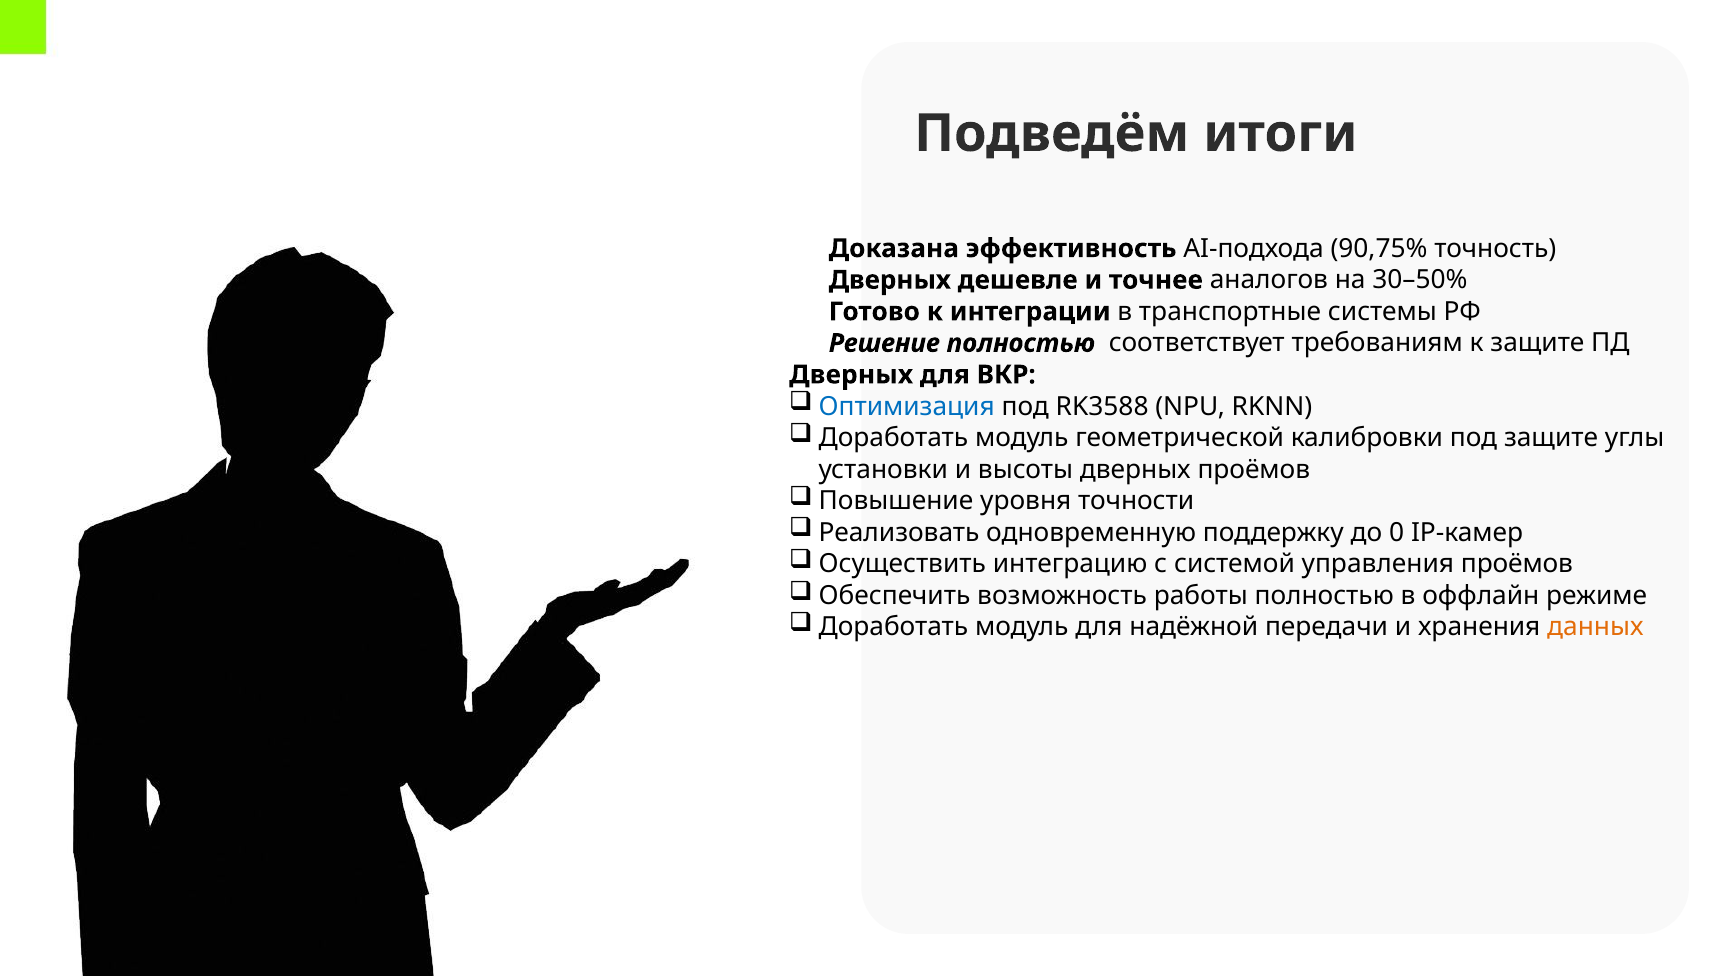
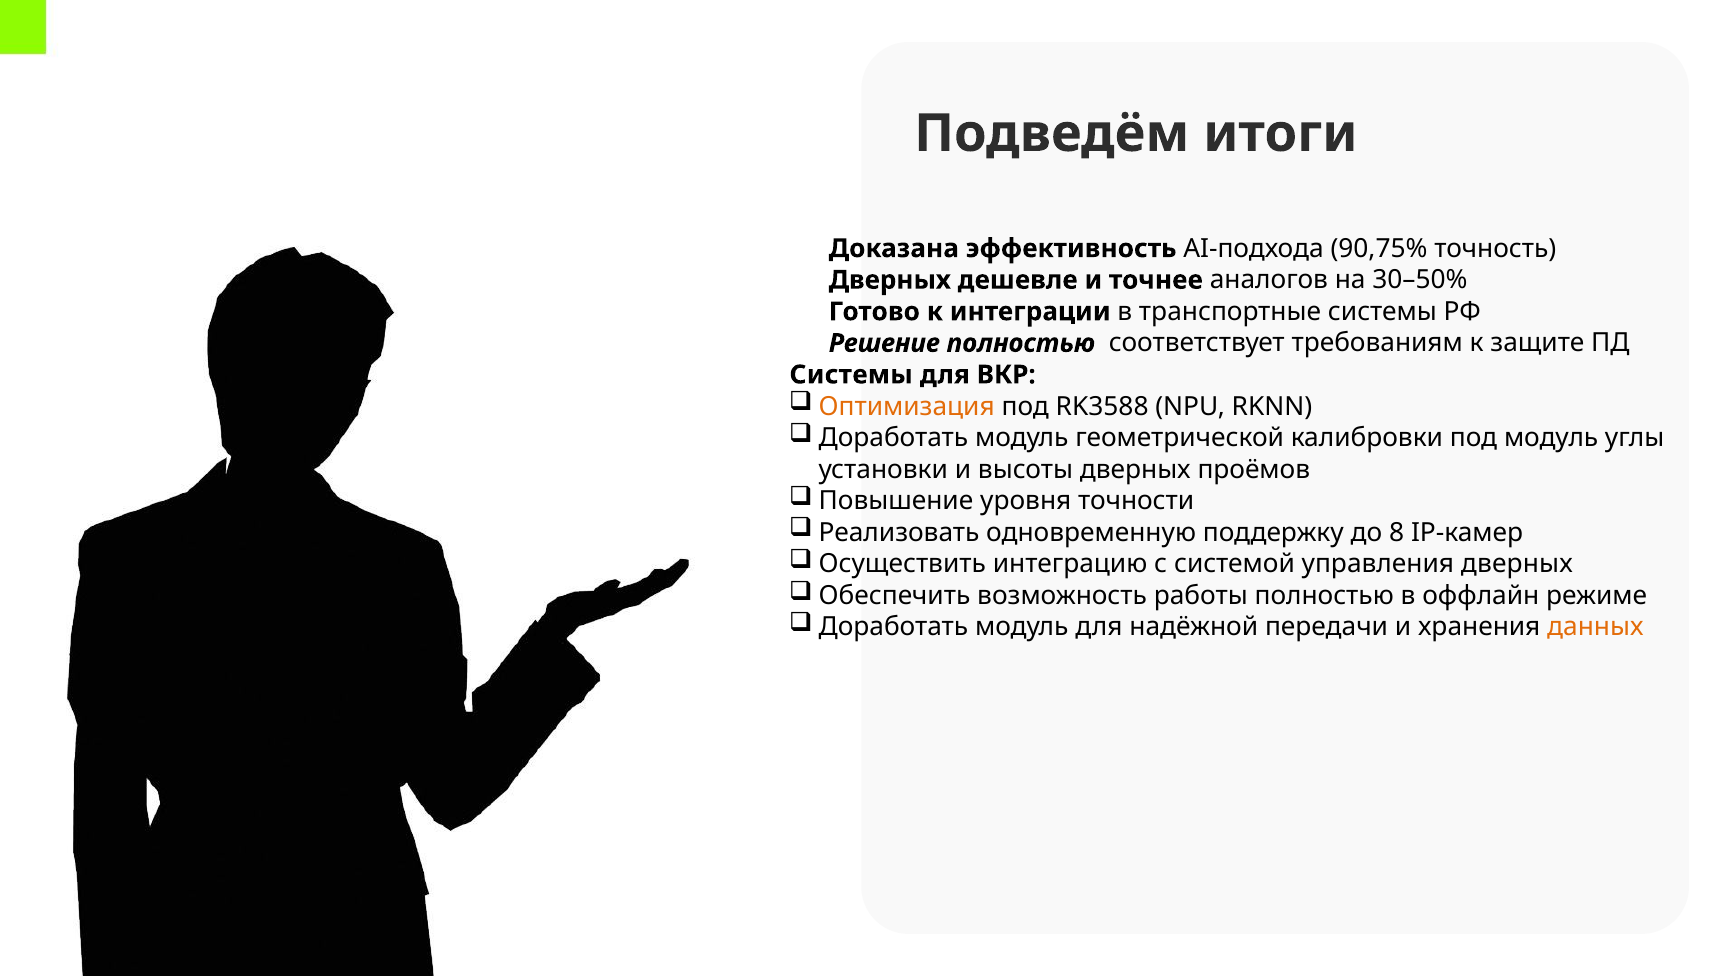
Дверных: Дверных -> Системы (851, 375)
Оптимизация colour: blue -> orange (907, 406)
под защите: защите -> модуль (1551, 438)
0: 0 -> 8 (1397, 533)
управления проёмов: проёмов -> дверных (1517, 564)
